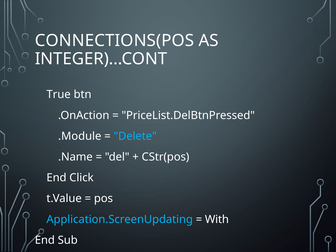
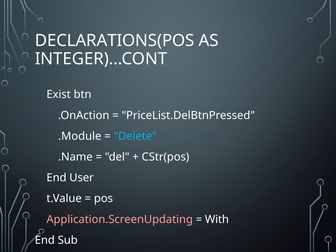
CONNECTIONS(POS: CONNECTIONS(POS -> DECLARATIONS(POS (115, 41)
True: True -> Exist (59, 95)
Click: Click -> User (82, 178)
Application.ScreenUpdating colour: light blue -> pink (120, 219)
